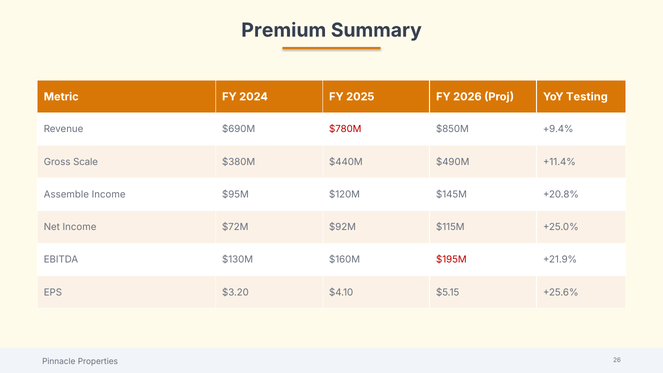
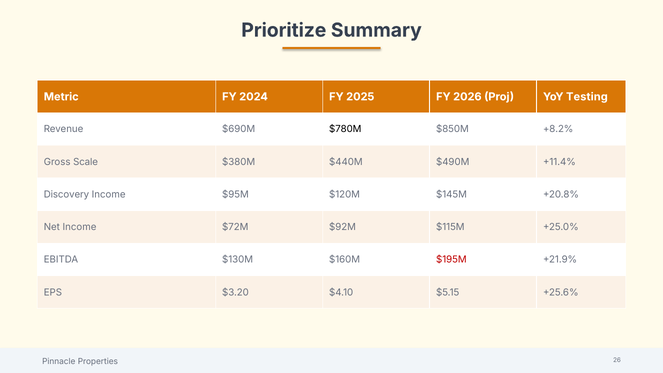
Premium: Premium -> Prioritize (284, 30)
$780M colour: red -> black (345, 129)
+9.4%: +9.4% -> +8.2% (558, 129)
Assemble: Assemble -> Discovery (66, 194)
